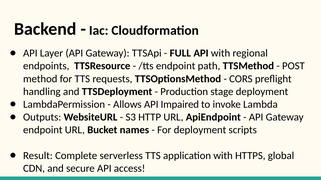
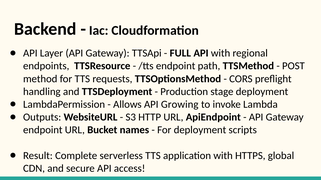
Impaired: Impaired -> Growing (180, 105)
